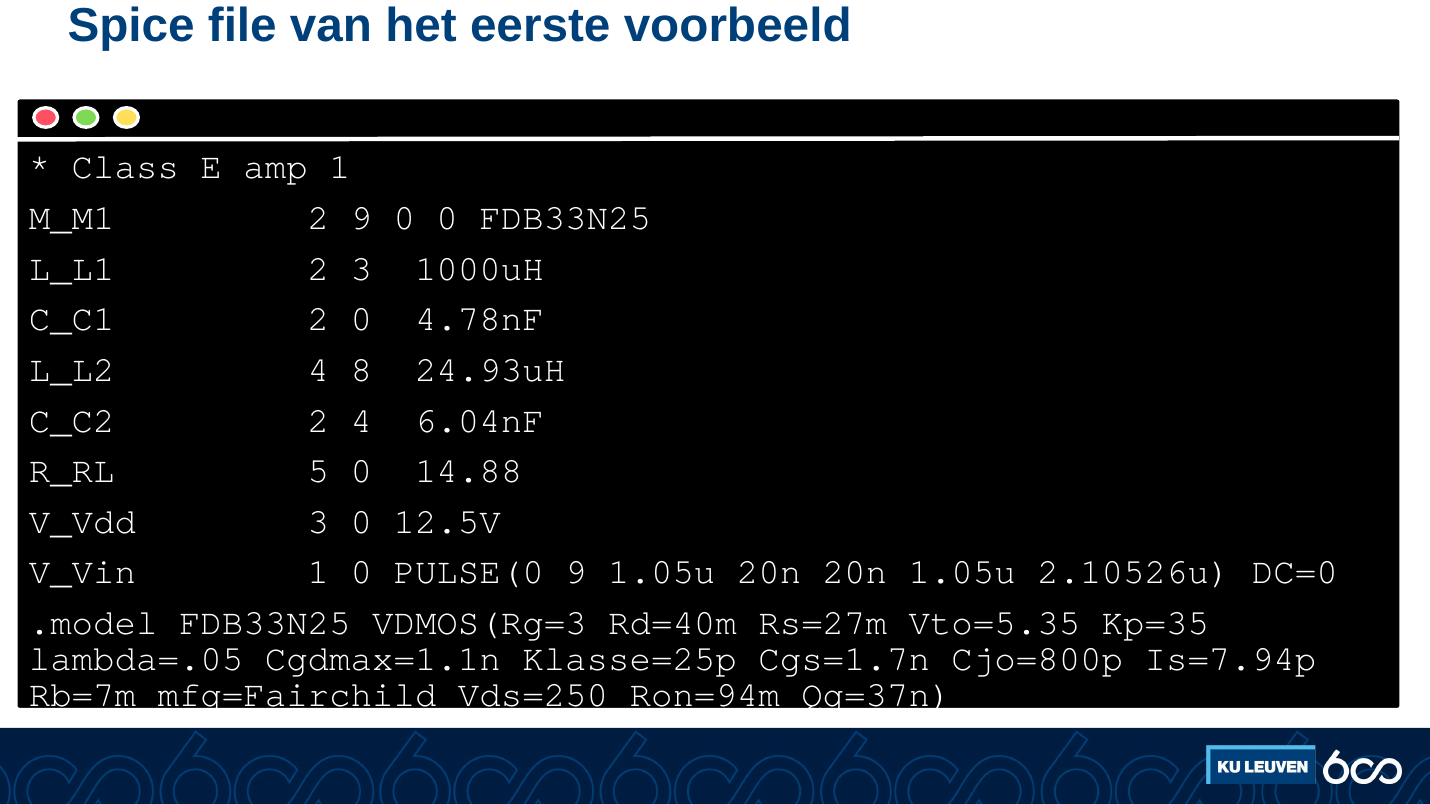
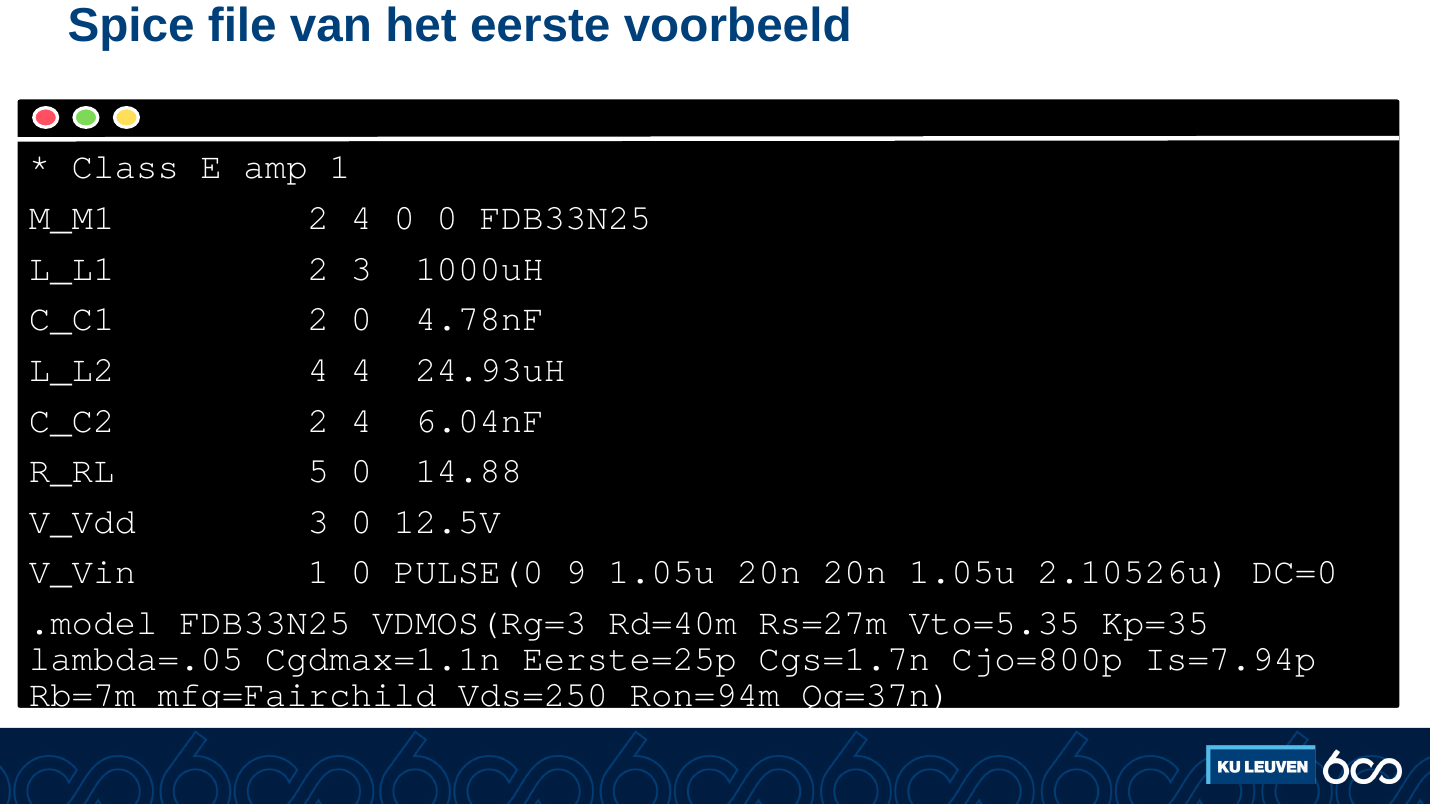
M_M1 2 9: 9 -> 4 (361, 218)
4 8: 8 -> 4 (361, 370)
Klasse=25p: Klasse=25p -> Eerste=25p (630, 659)
